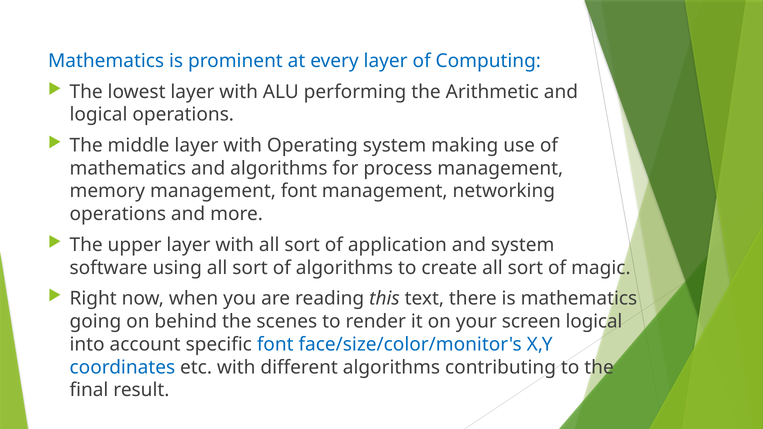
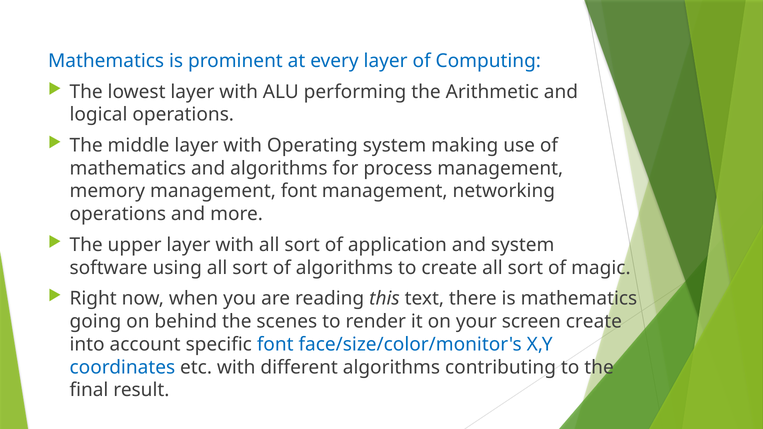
screen logical: logical -> create (594, 322)
